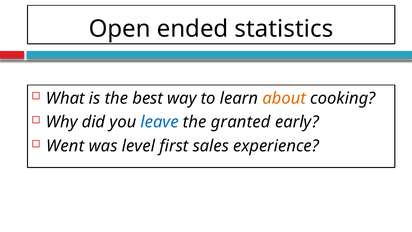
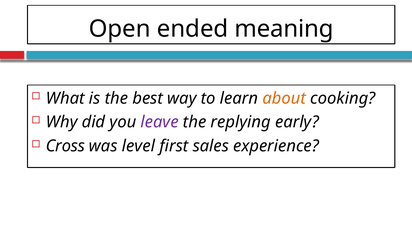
statistics: statistics -> meaning (284, 29)
leave colour: blue -> purple (160, 122)
granted: granted -> replying (241, 122)
Went: Went -> Cross (65, 146)
